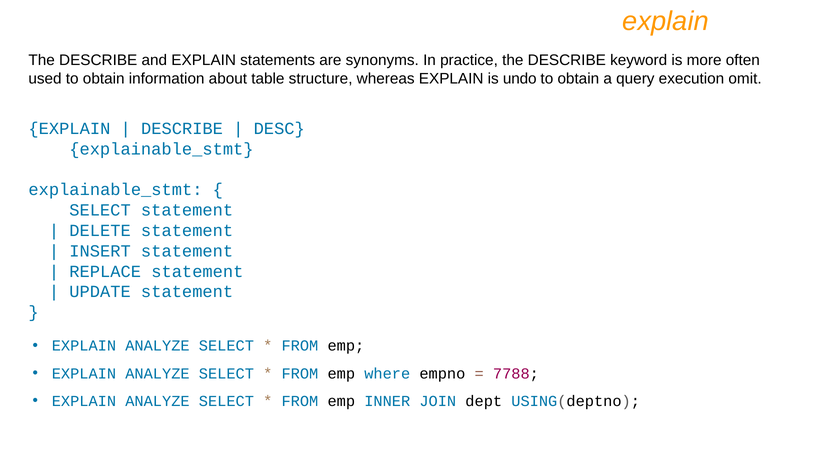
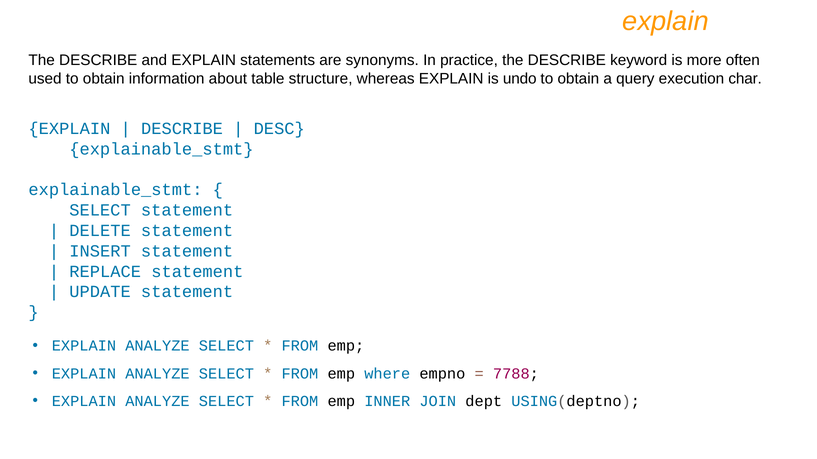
omit: omit -> char (745, 79)
